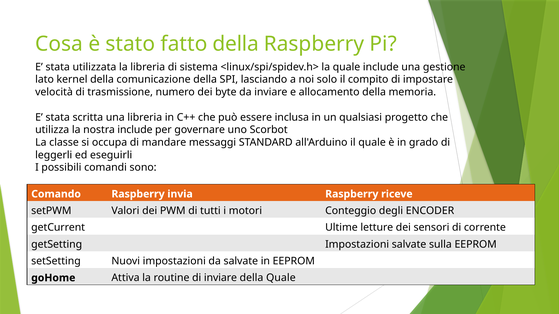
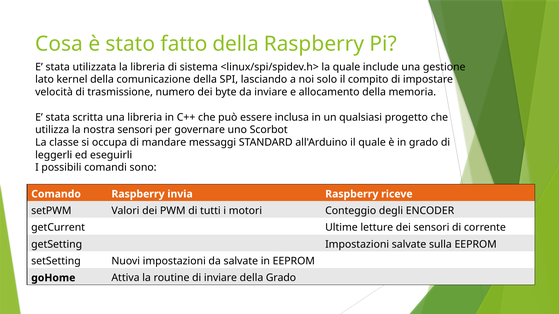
nostra include: include -> sensori (135, 130)
della Quale: Quale -> Grado (281, 278)
